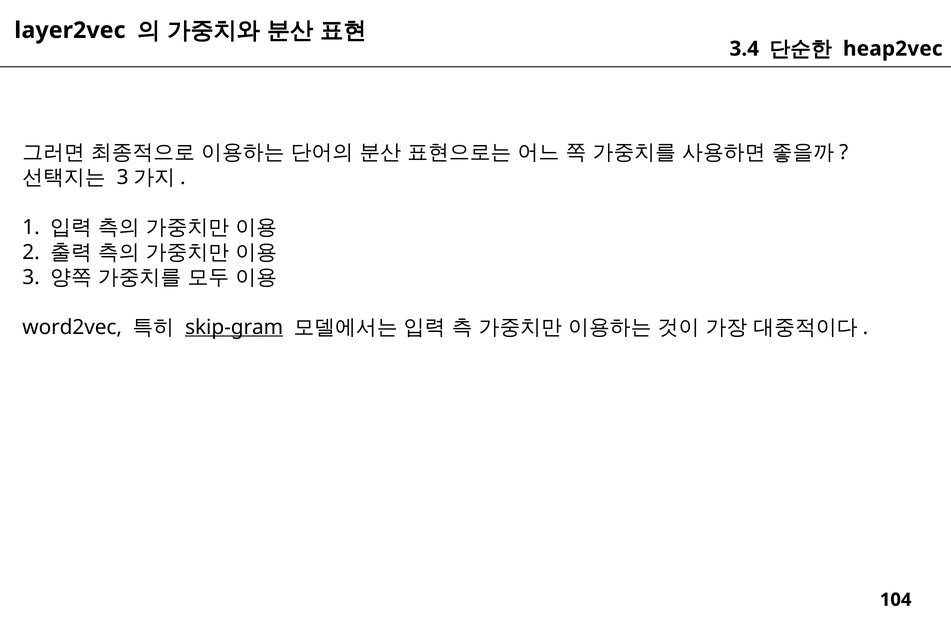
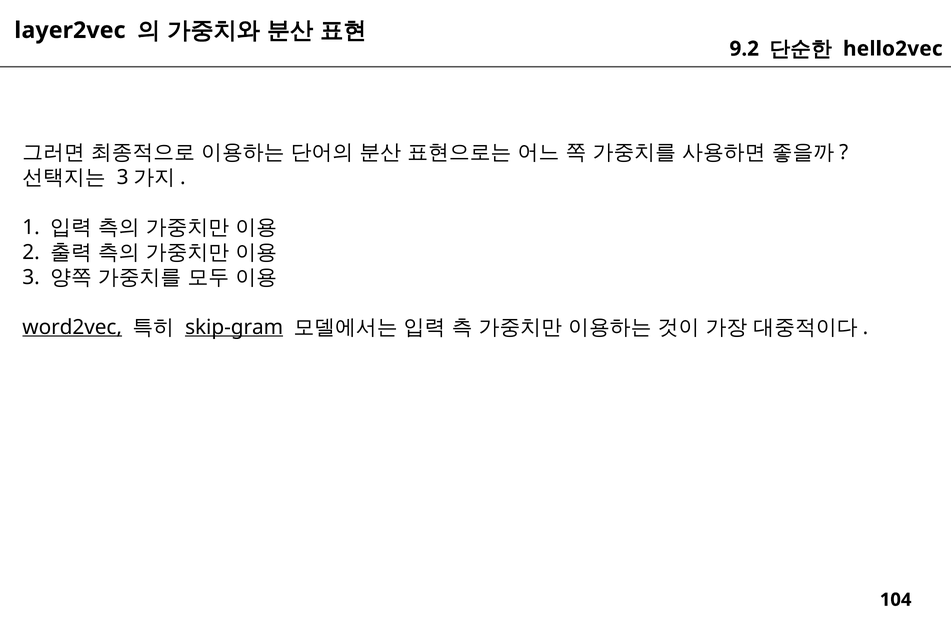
3.4: 3.4 -> 9.2 (744, 49)
heap2vec: heap2vec -> hello2vec (893, 49)
word2vec underline: none -> present (72, 327)
